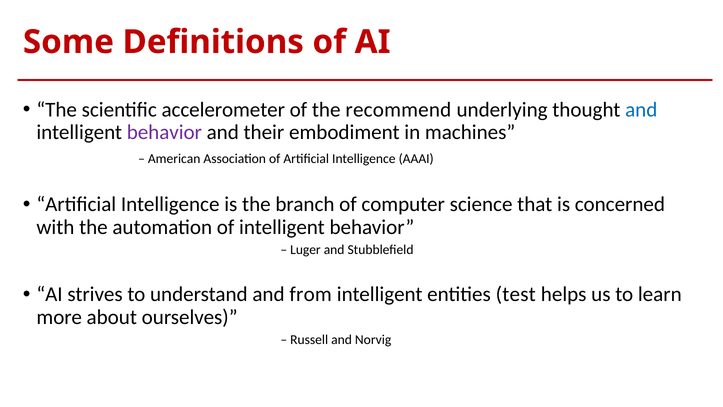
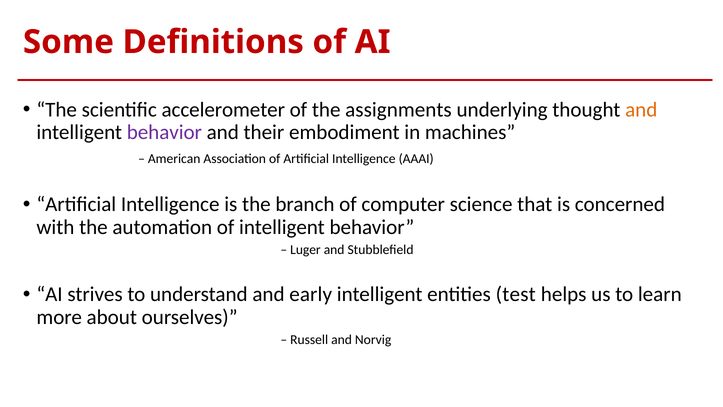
recommend: recommend -> assignments (398, 110)
and colour: blue -> orange (641, 110)
from: from -> early (311, 294)
